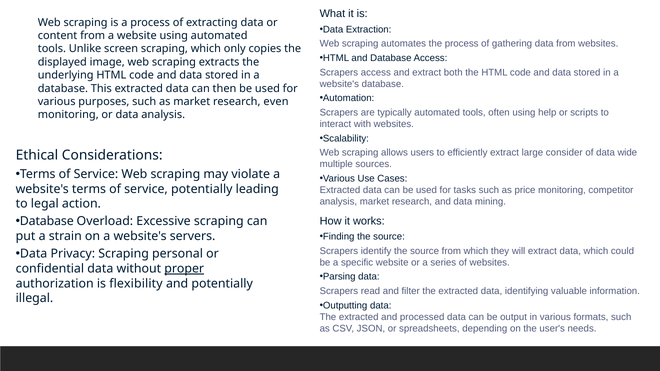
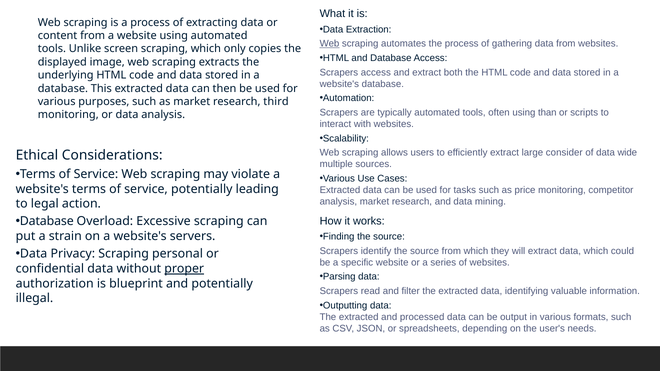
Web underline: none -> present (329, 44)
even: even -> third (276, 102)
help: help -> than (547, 113)
flexibility: flexibility -> blueprint (136, 284)
